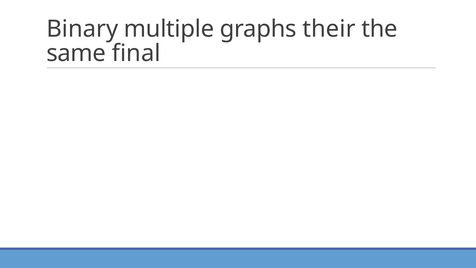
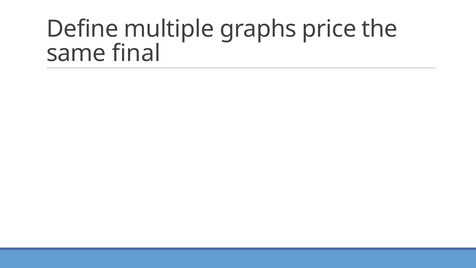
Binary: Binary -> Define (82, 29)
their: their -> price (329, 29)
